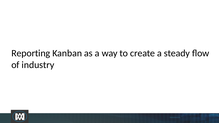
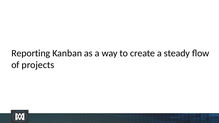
industry: industry -> projects (38, 65)
